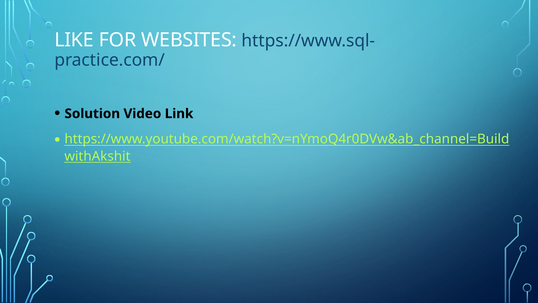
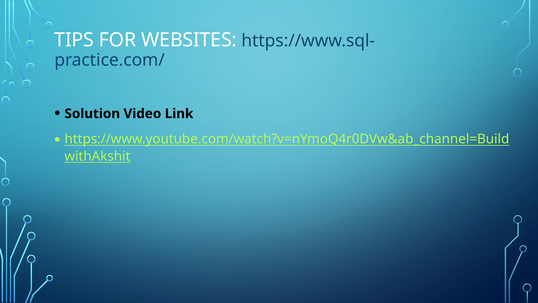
LIKE: LIKE -> TIPS (74, 40)
